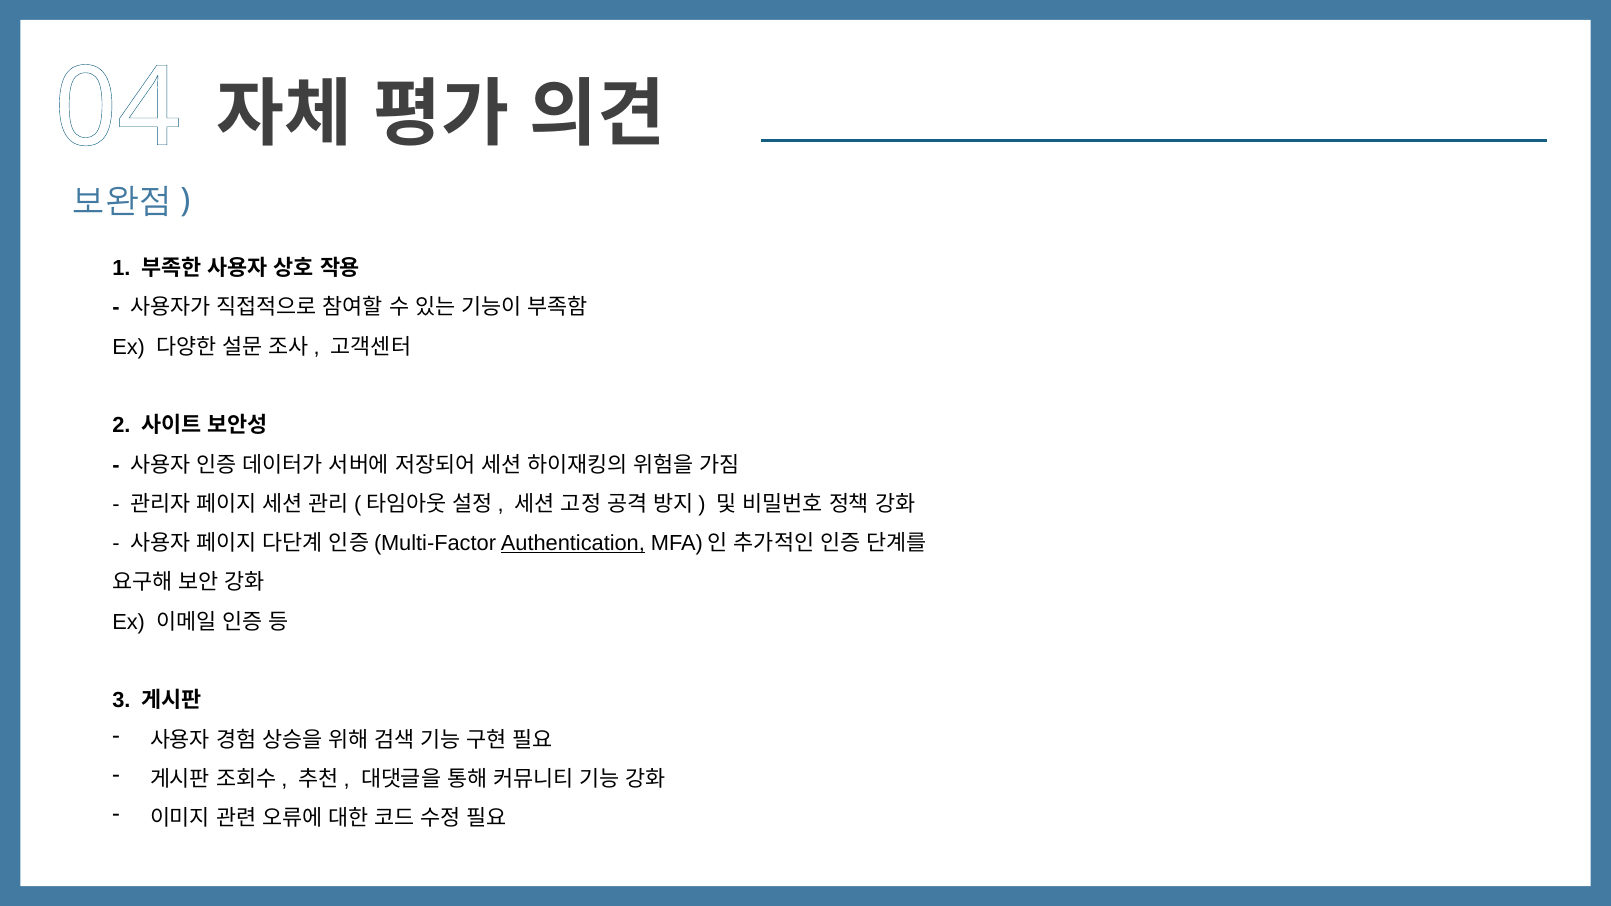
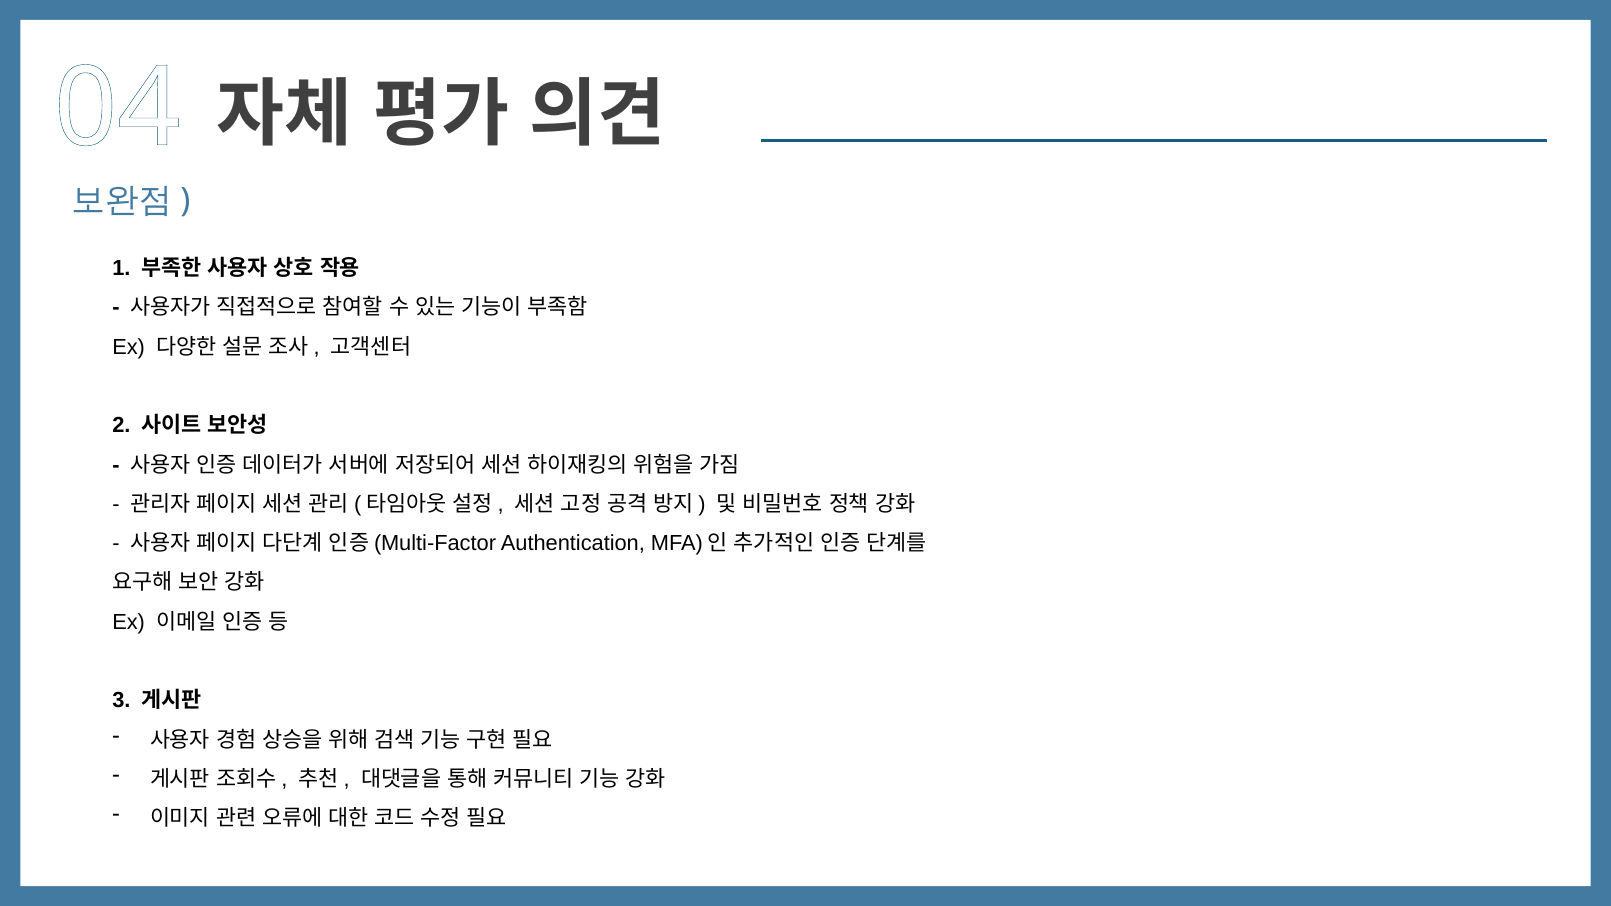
Authentication underline: present -> none (573, 543)
